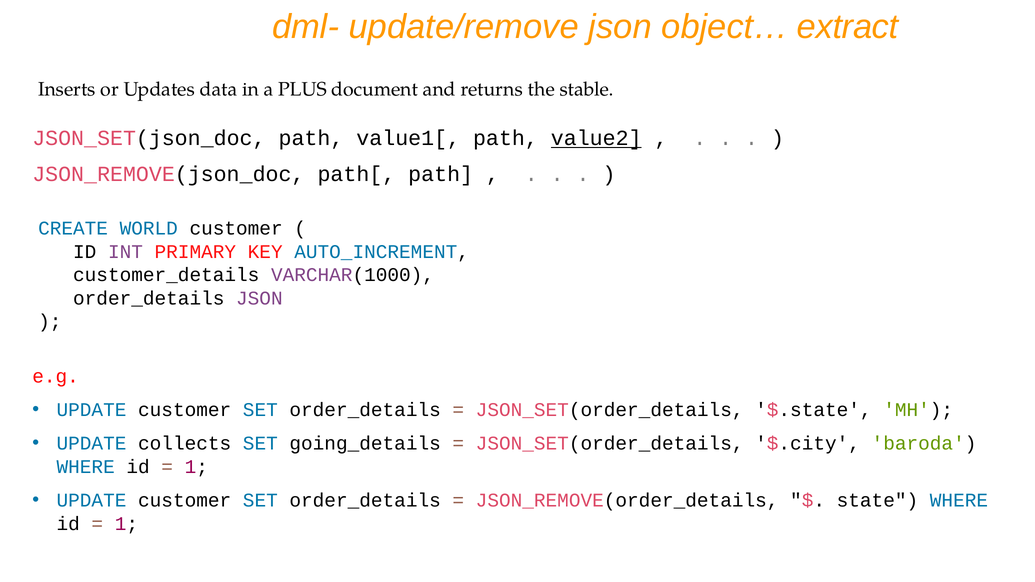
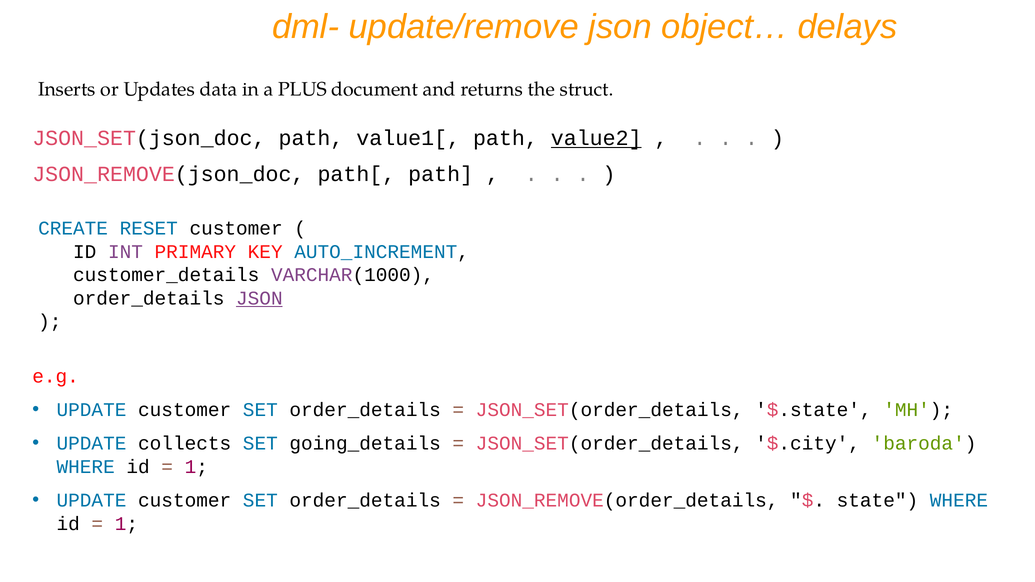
extract: extract -> delays (847, 27)
stable: stable -> struct (587, 89)
WORLD: WORLD -> RESET (149, 228)
JSON underline: none -> present (259, 298)
